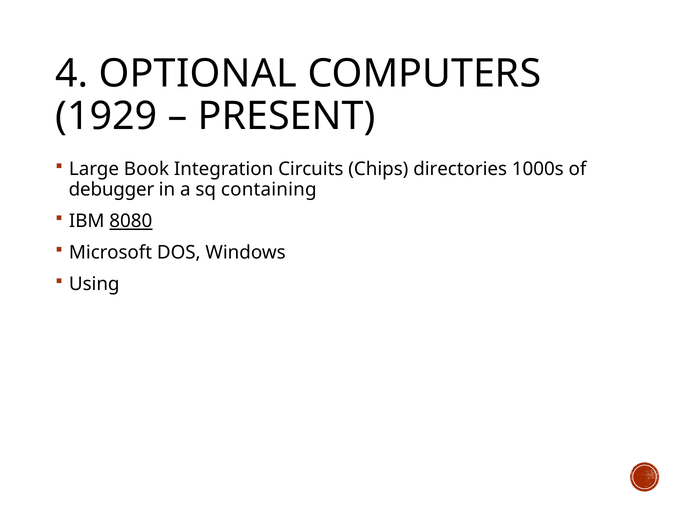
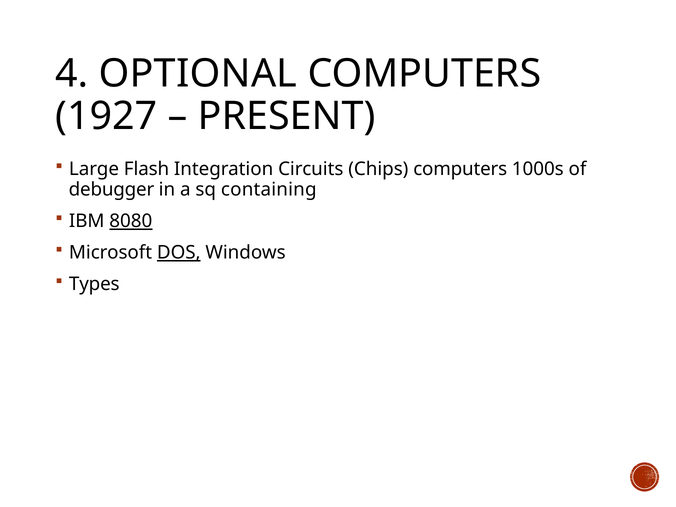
1929: 1929 -> 1927 (106, 116)
Book: Book -> Flash (147, 169)
Chips directories: directories -> computers (460, 169)
DOS underline: none -> present (179, 253)
Using: Using -> Types (94, 284)
